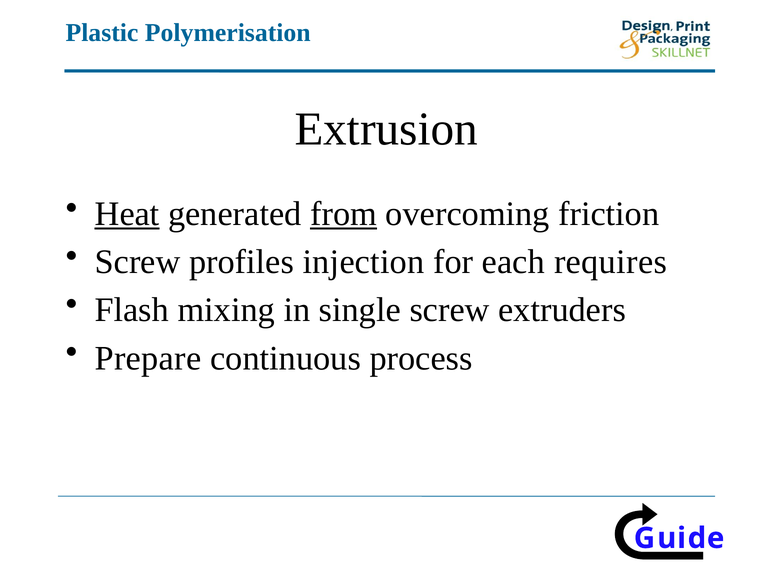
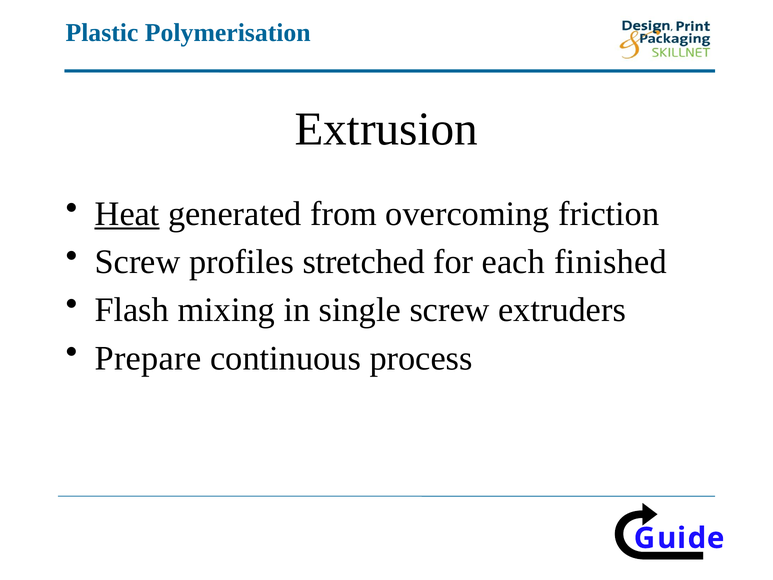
from underline: present -> none (344, 214)
injection: injection -> stretched (364, 262)
requires: requires -> finished (611, 262)
